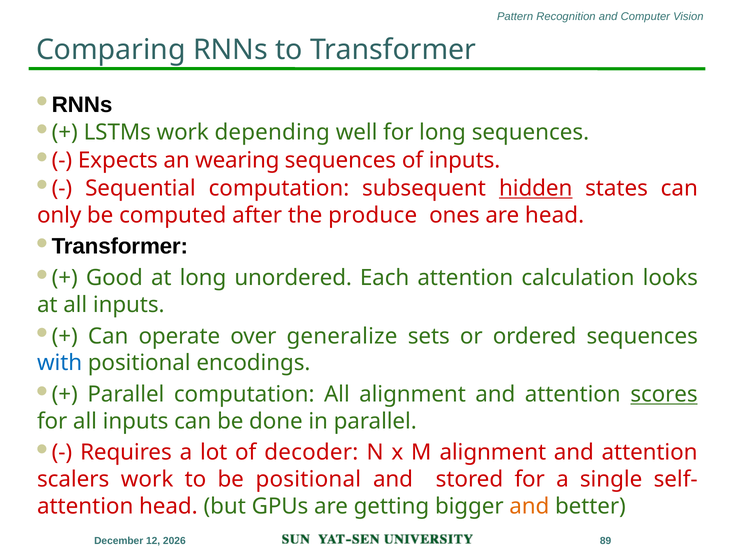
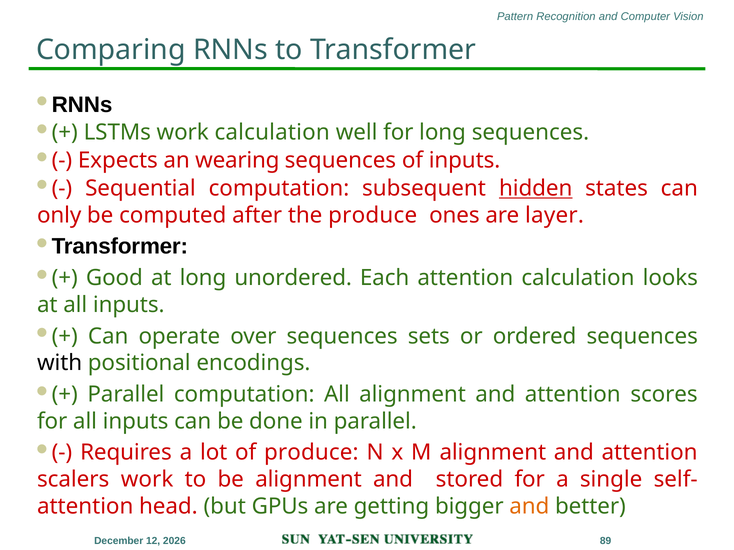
work depending: depending -> calculation (272, 133)
are head: head -> layer (555, 215)
over generalize: generalize -> sequences (342, 336)
with colour: blue -> black (60, 363)
scores underline: present -> none (664, 395)
of decoder: decoder -> produce (311, 453)
be positional: positional -> alignment (309, 480)
